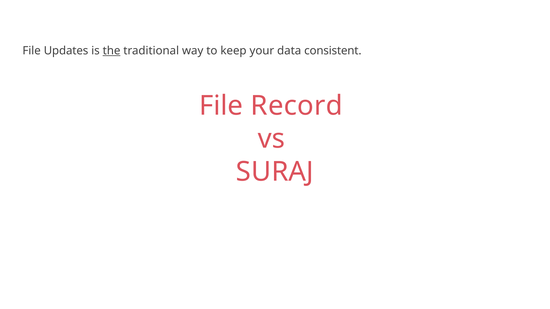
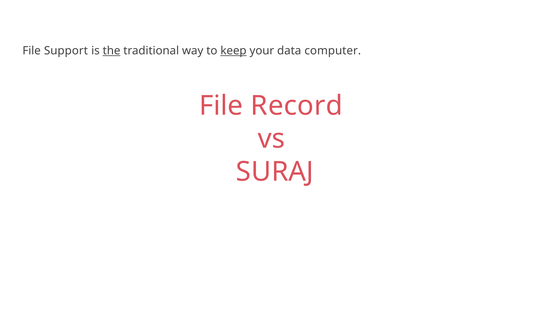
Updates: Updates -> Support (66, 51)
keep underline: none -> present (233, 51)
consistent: consistent -> computer (333, 51)
